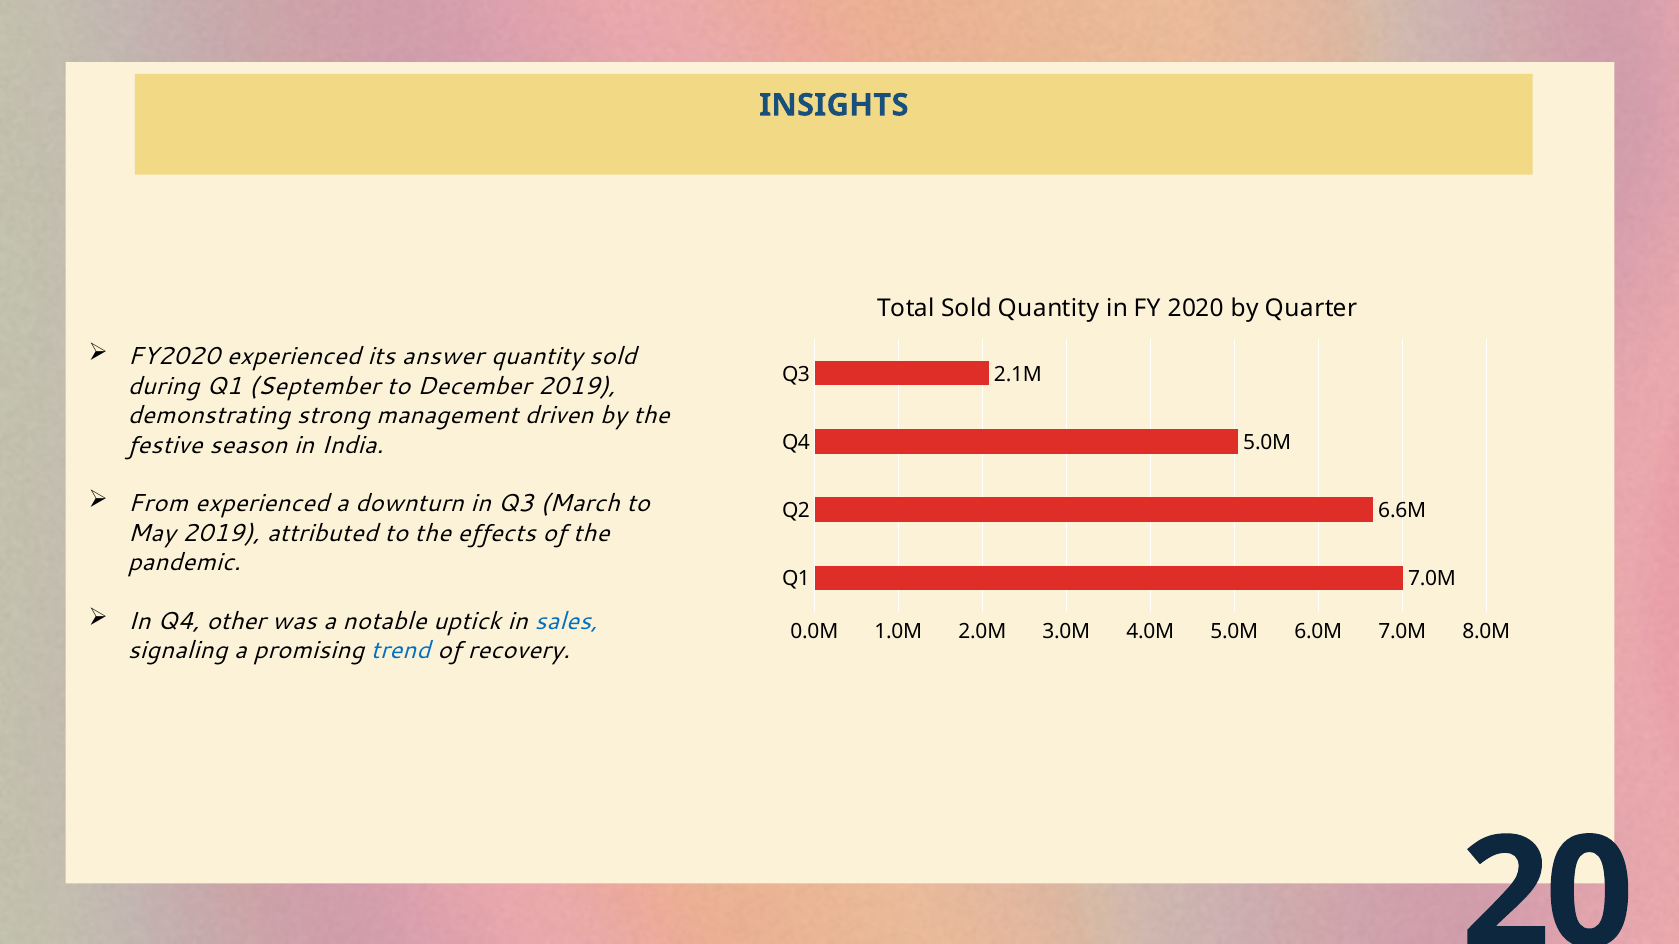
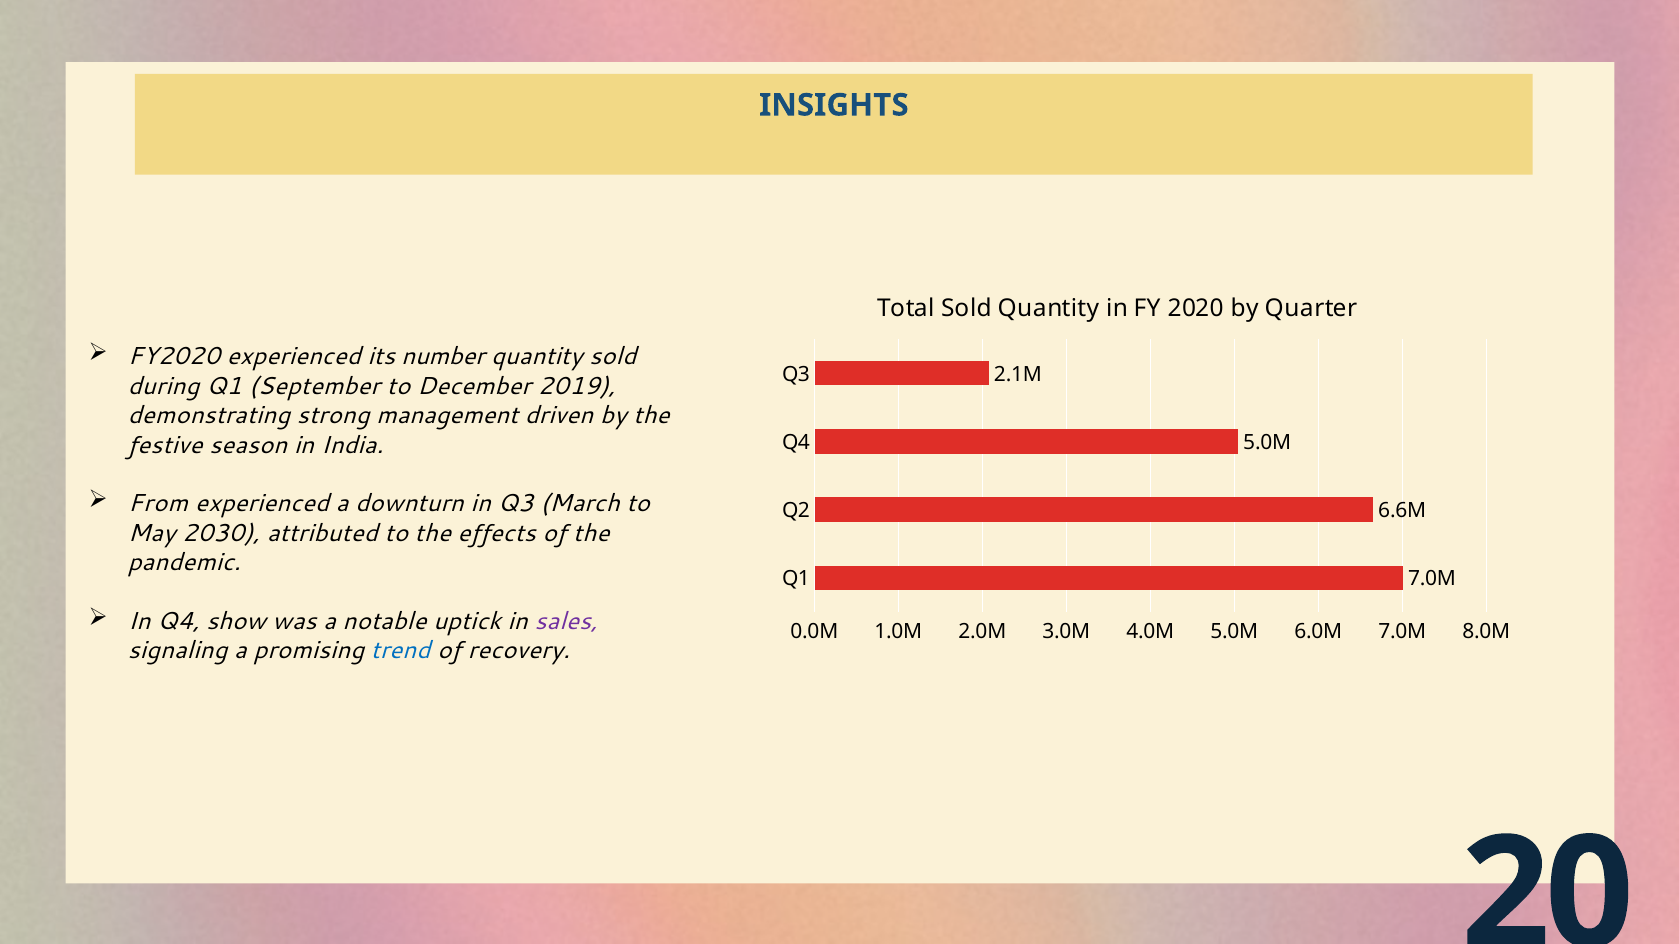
answer: answer -> number (443, 357)
May 2019: 2019 -> 2030 (221, 533)
other: other -> show (236, 622)
sales colour: blue -> purple (566, 622)
